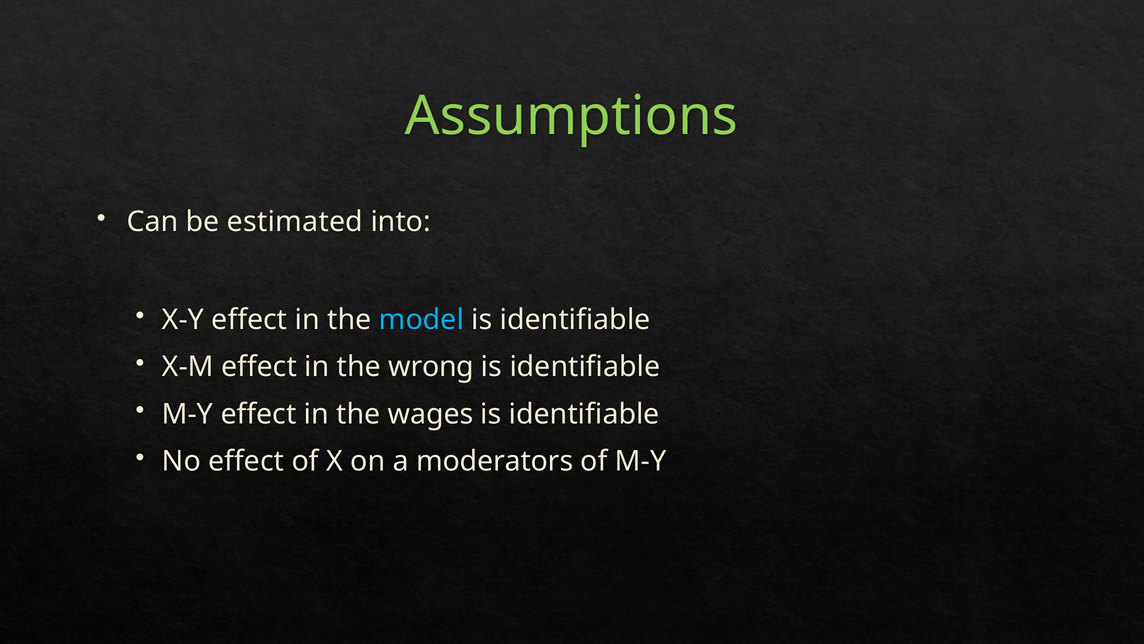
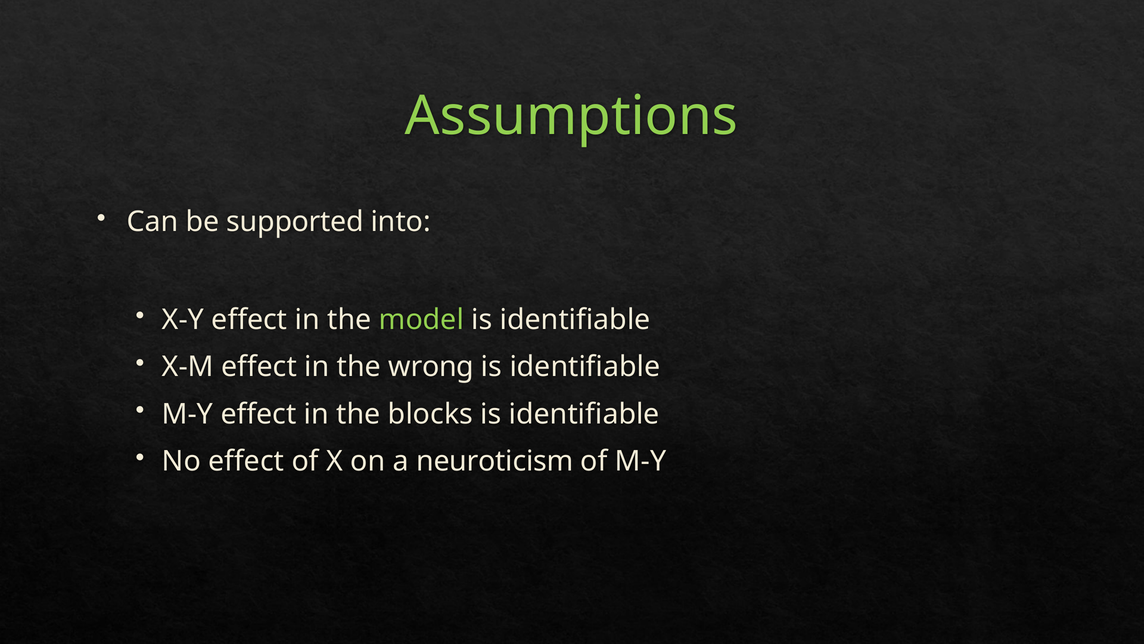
estimated: estimated -> supported (295, 222)
model colour: light blue -> light green (421, 320)
wages: wages -> blocks (430, 414)
moderators: moderators -> neuroticism (495, 461)
